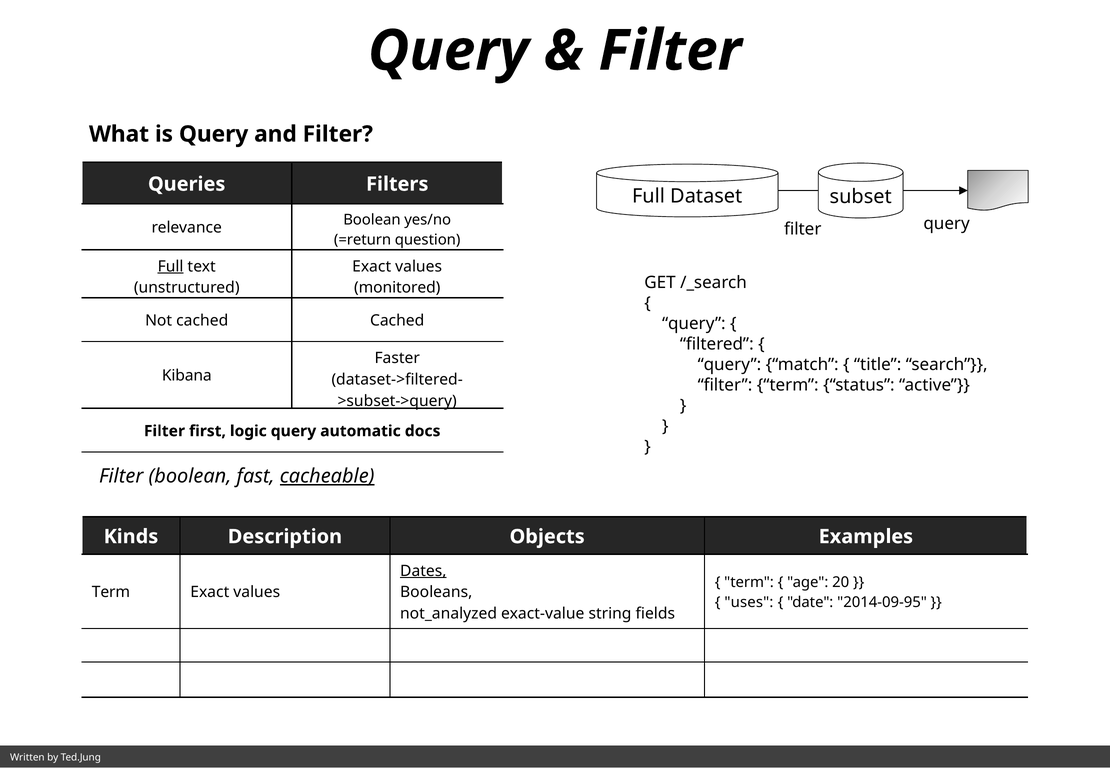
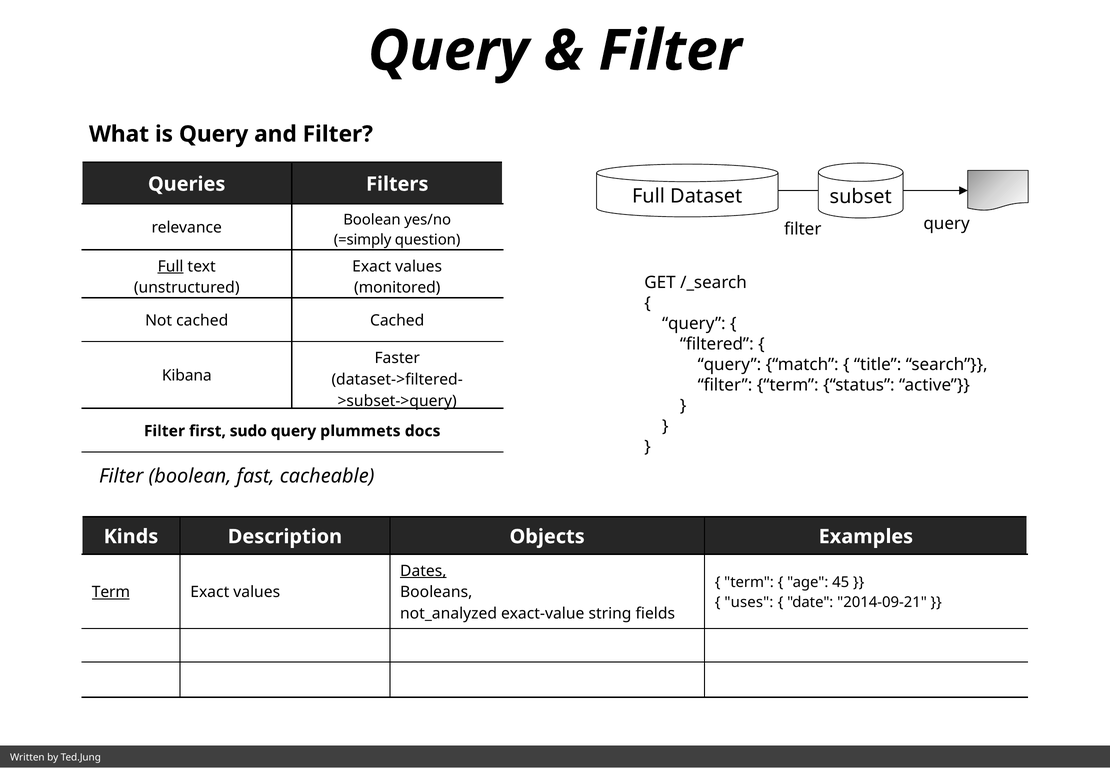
=return: =return -> =simply (363, 240)
logic: logic -> sudo (248, 431)
automatic: automatic -> plummets (360, 431)
cacheable underline: present -> none (327, 476)
20: 20 -> 45 (841, 582)
Term underline: none -> present (111, 593)
2014-09-95: 2014-09-95 -> 2014-09-21 (882, 603)
